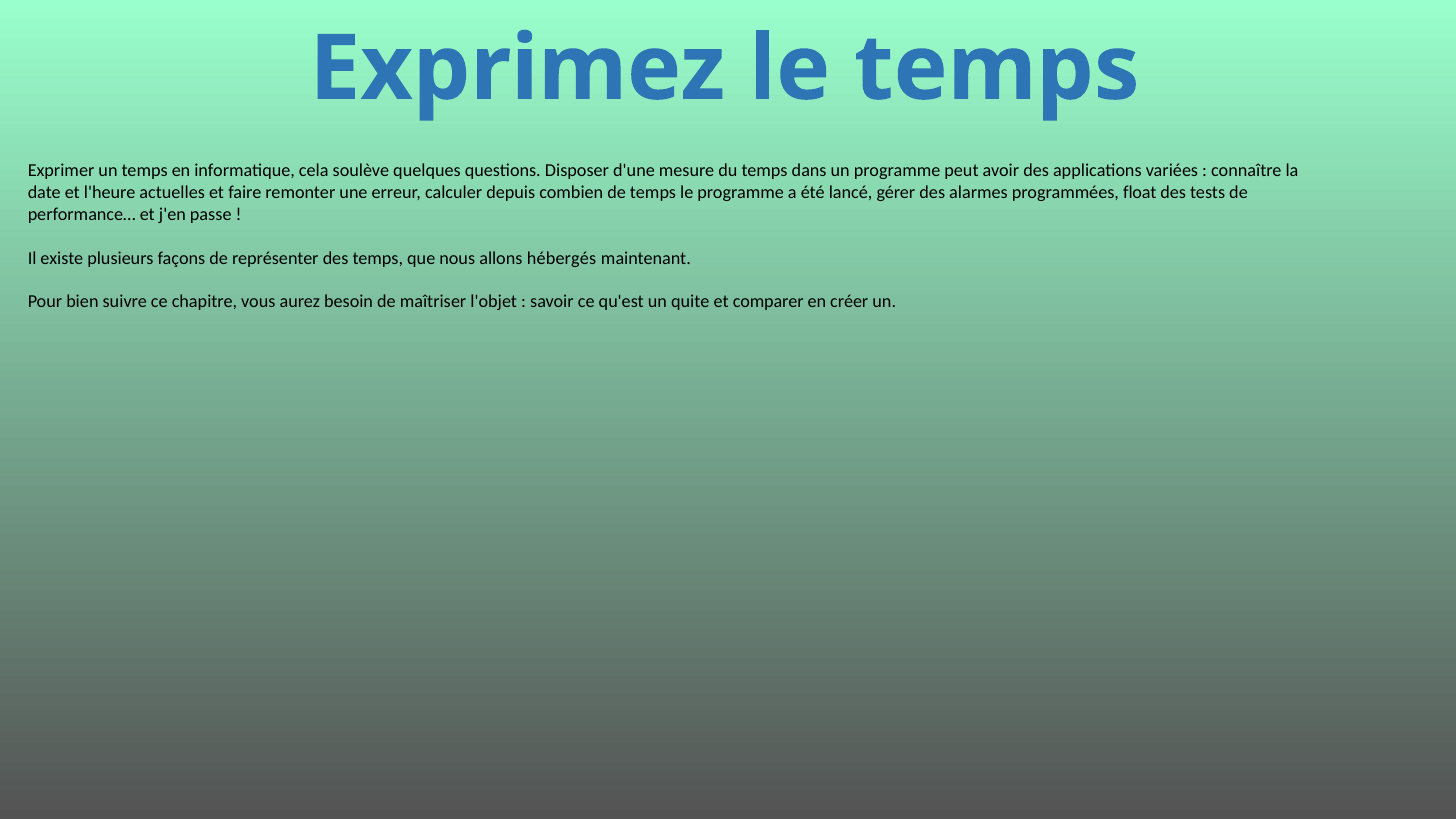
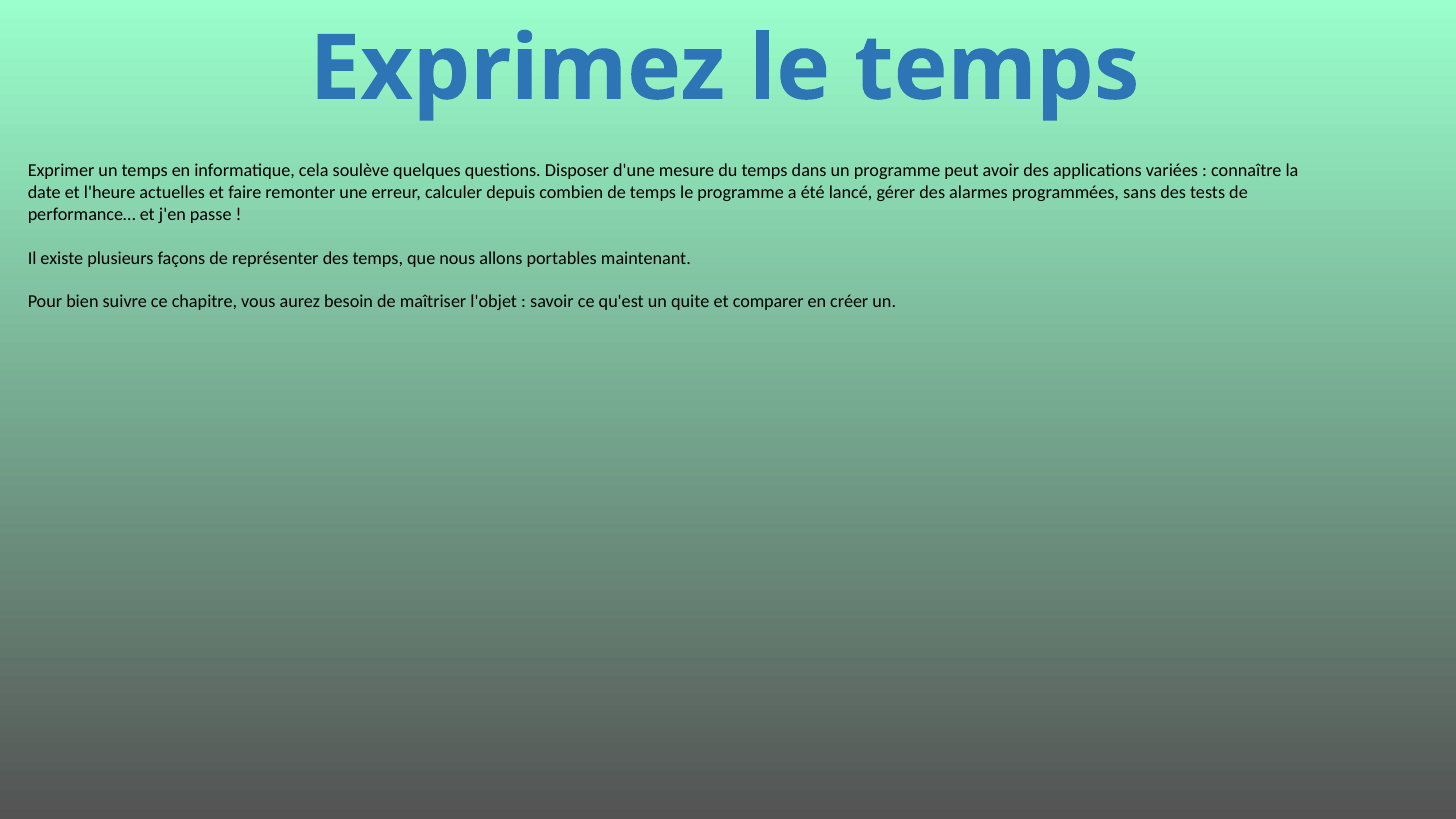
float: float -> sans (1140, 193)
hébergés: hébergés -> portables (562, 258)
